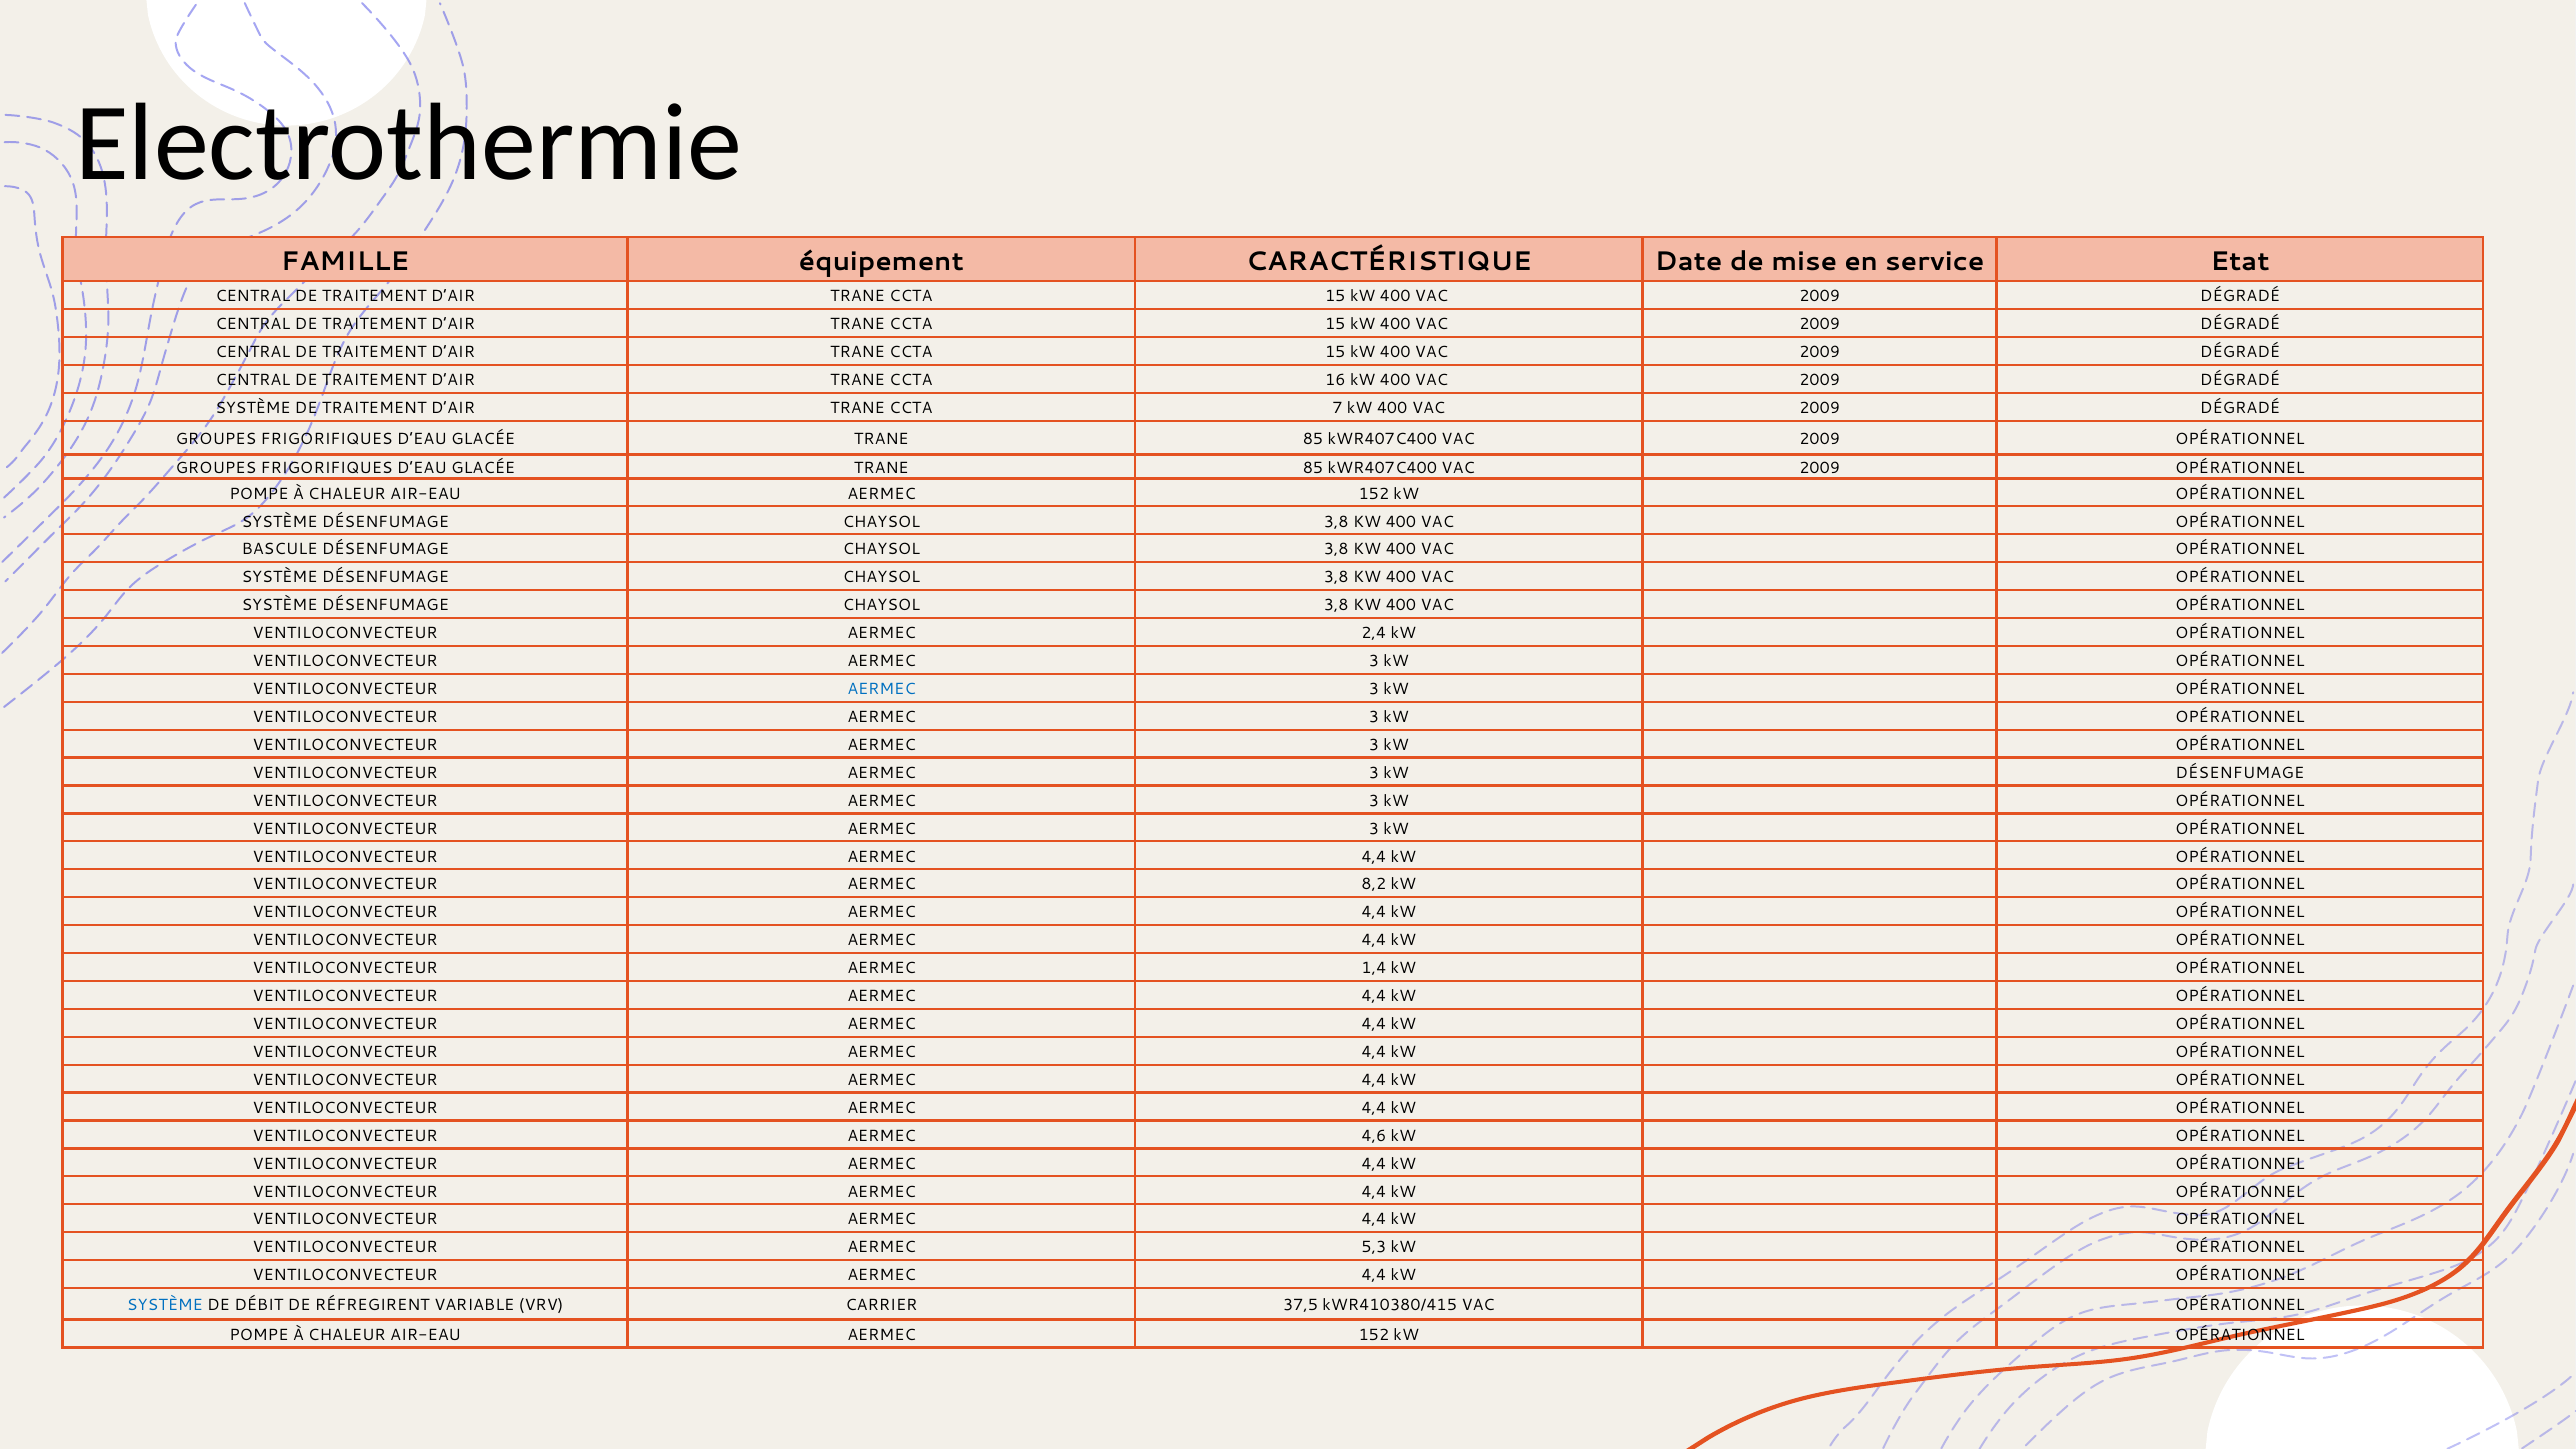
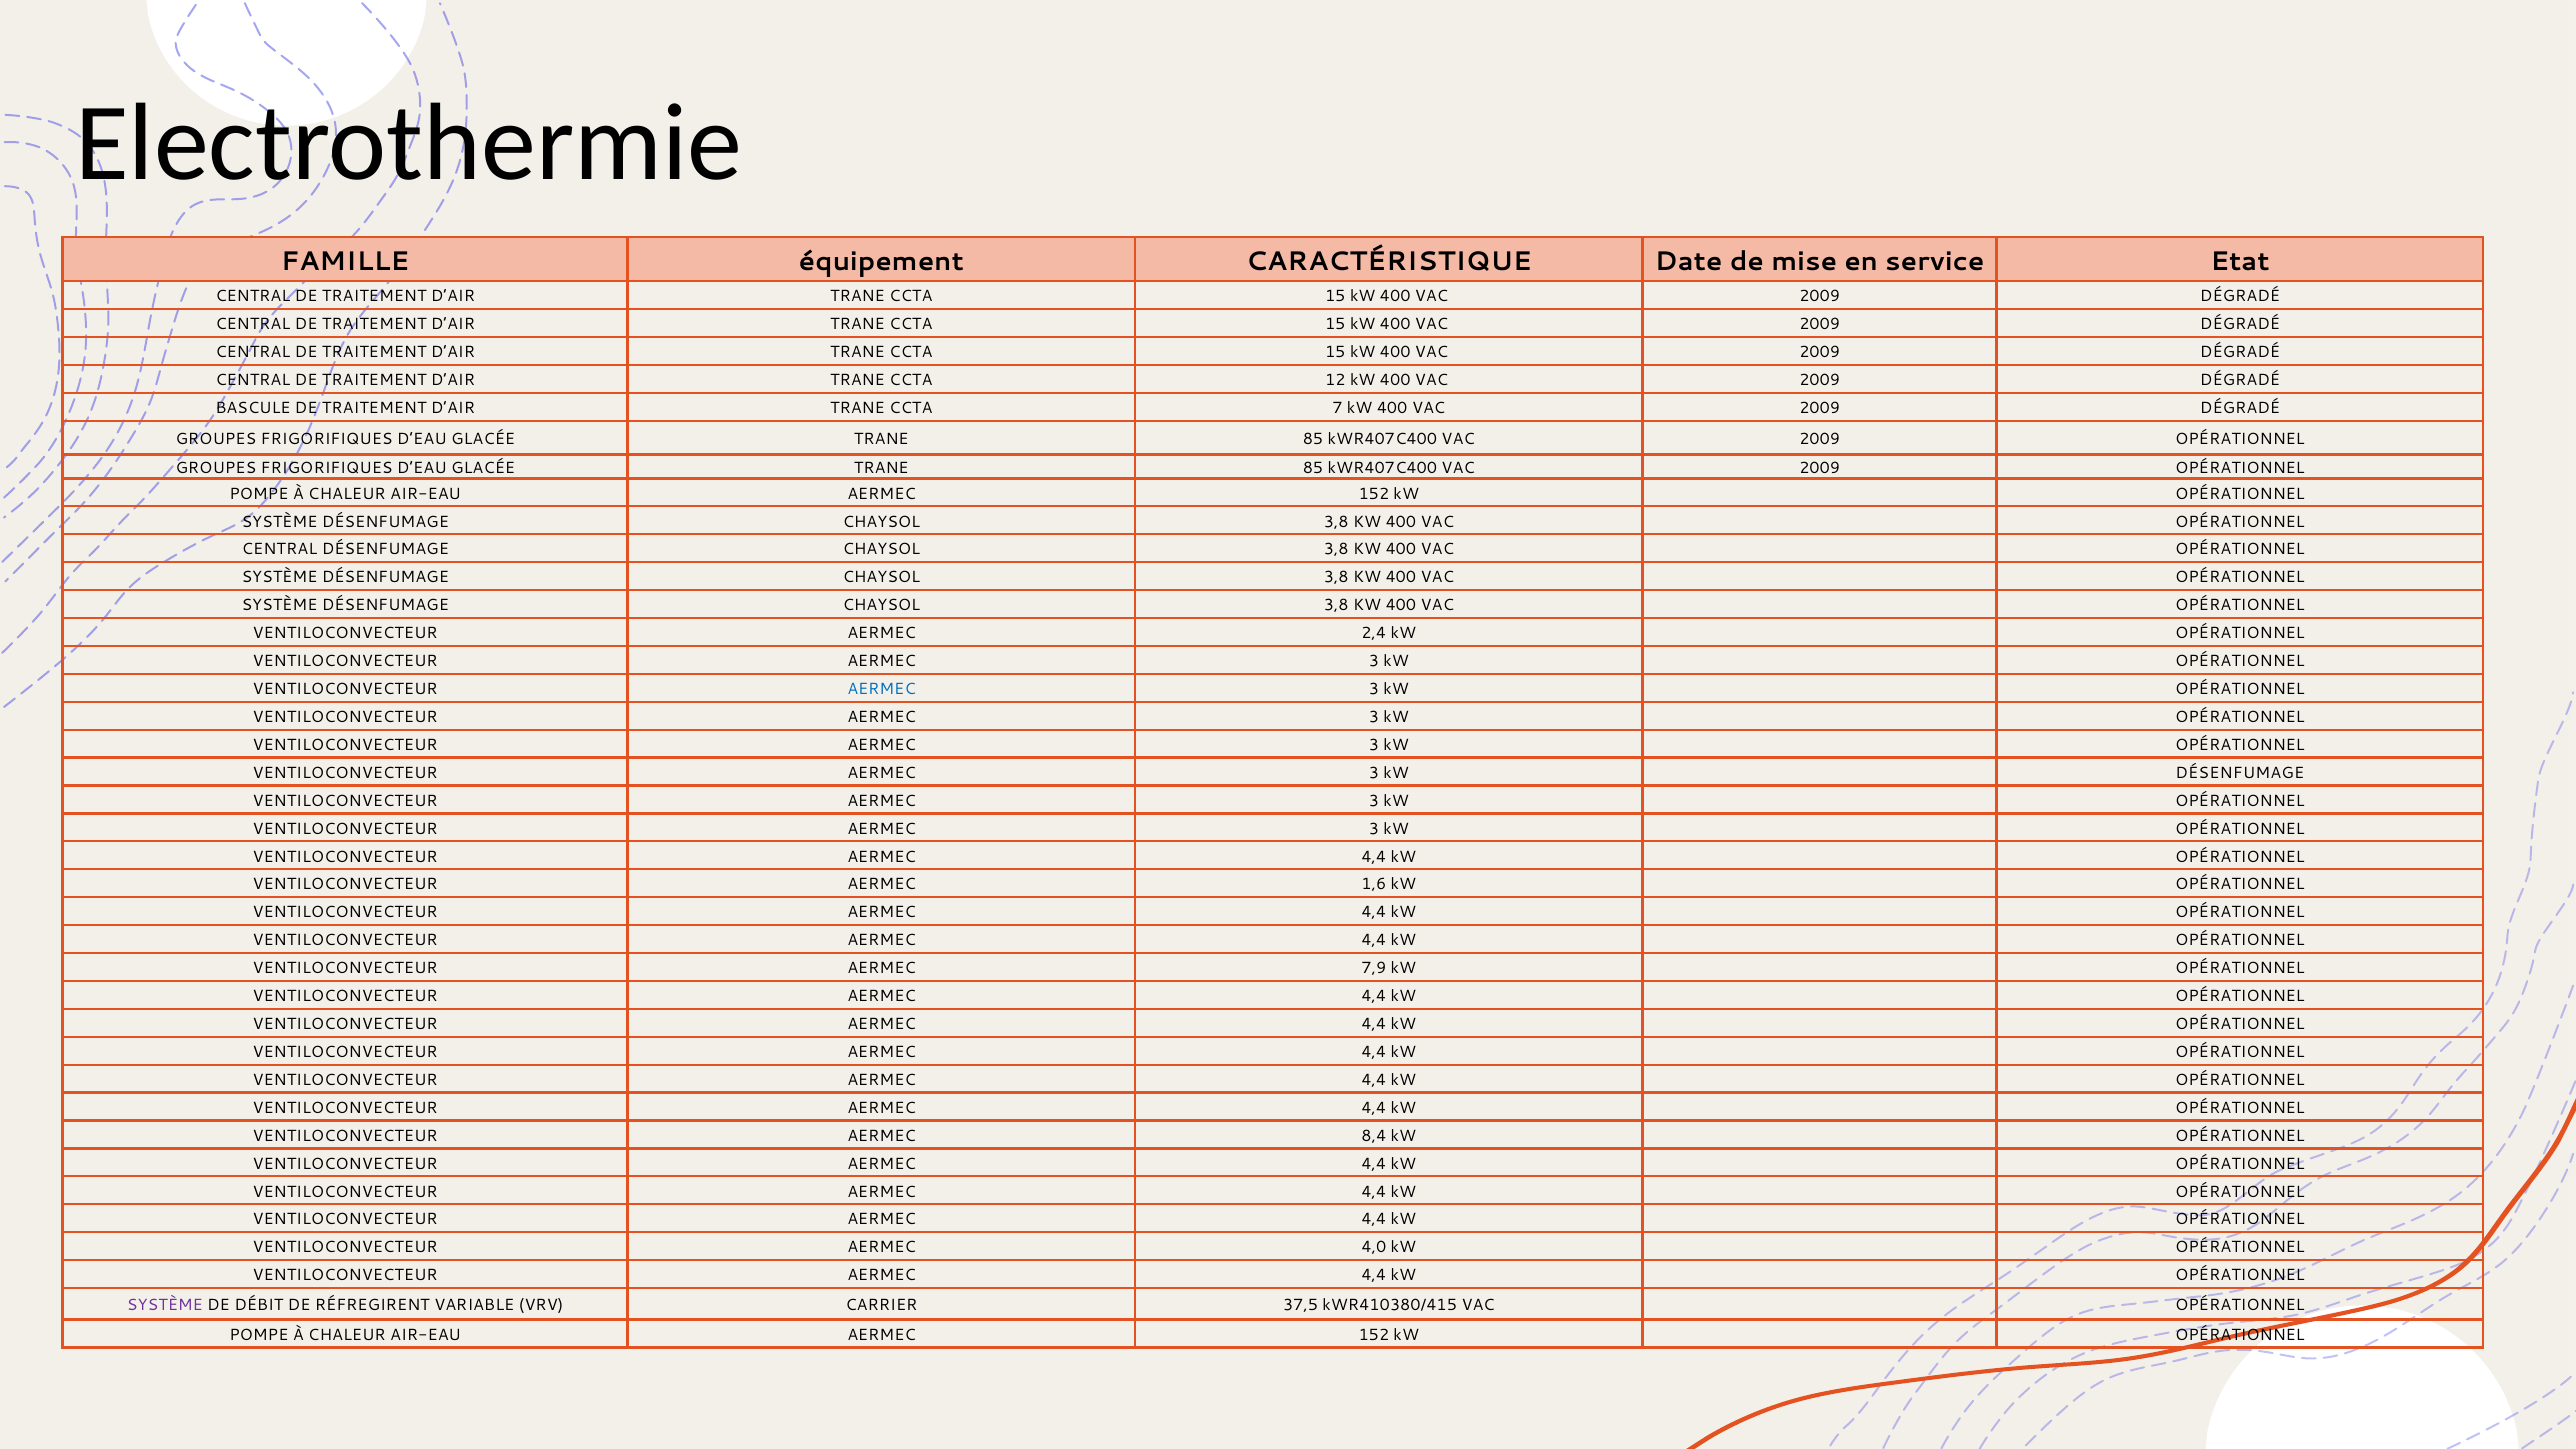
16: 16 -> 12 (1335, 380)
SYSTÈME: SYSTÈME -> BASCULE (253, 408)
BASCULE: BASCULE -> CENTRAL (279, 550)
8,2: 8,2 -> 1,6 (1374, 885)
1,4: 1,4 -> 7,9 (1374, 968)
4,6: 4,6 -> 8,4 (1374, 1136)
5,3: 5,3 -> 4,0 (1374, 1247)
SYSTÈME colour: blue -> purple (165, 1305)
